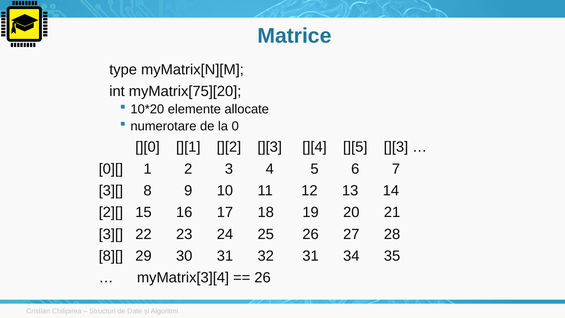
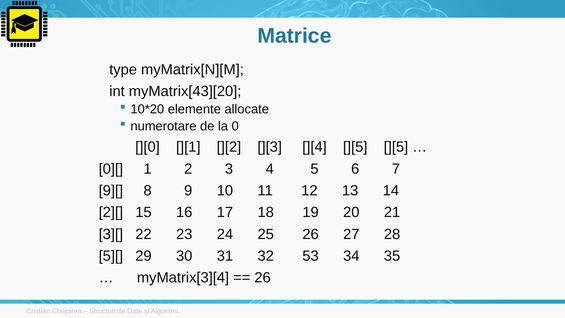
myMatrix[75][20: myMatrix[75][20 -> myMatrix[43][20 (185, 91)
][5 ][3: ][3 -> ][5 (396, 147)
3][: 3][ -> 9][ (111, 190)
8][: 8][ -> 5][ (111, 256)
32 31: 31 -> 53 (311, 256)
